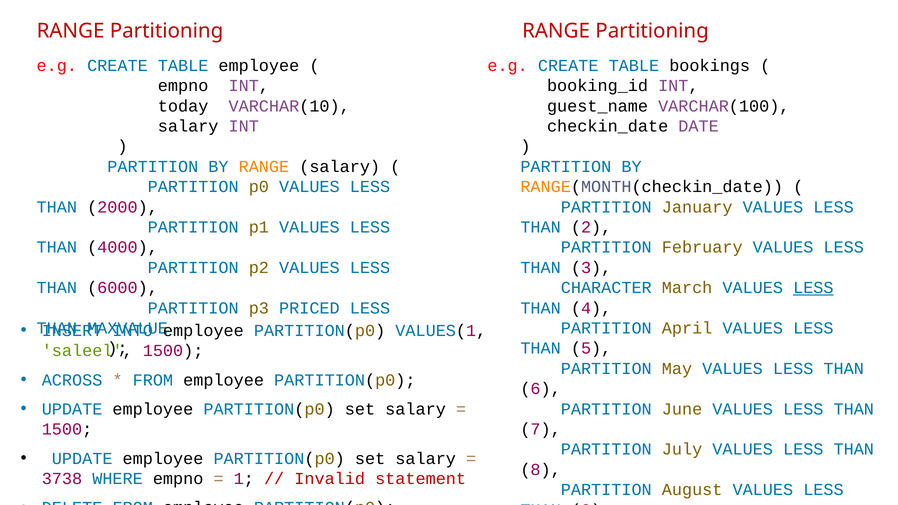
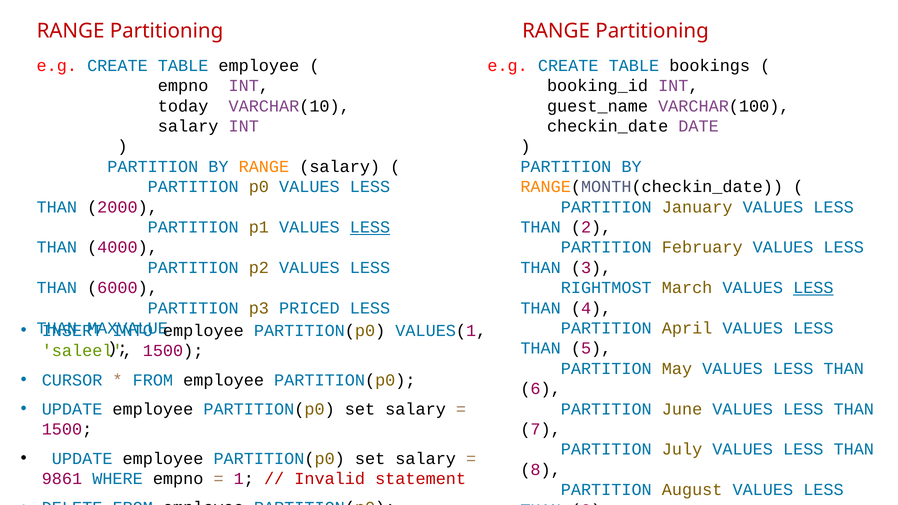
LESS underline: none -> present (370, 227)
CHARACTER: CHARACTER -> RIGHTMOST (606, 288)
ACROSS: ACROSS -> CURSOR (72, 380)
3738: 3738 -> 9861 (62, 479)
